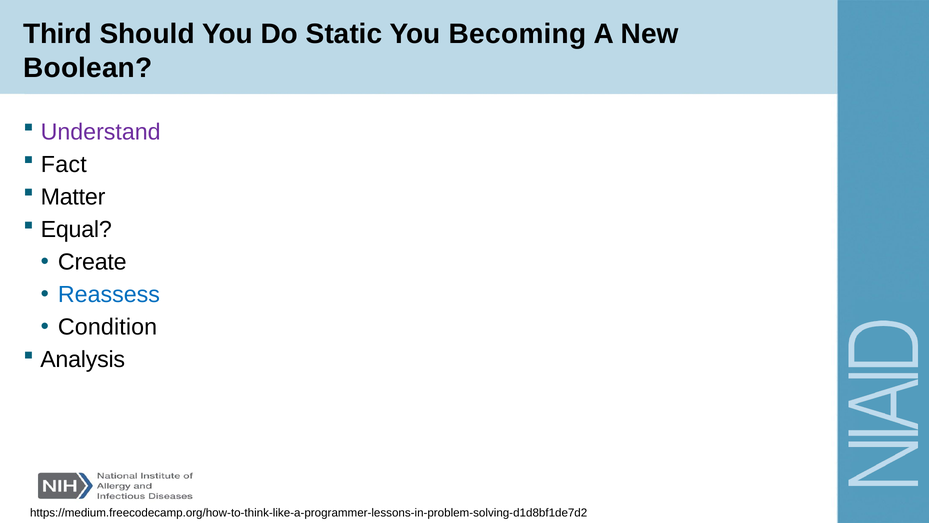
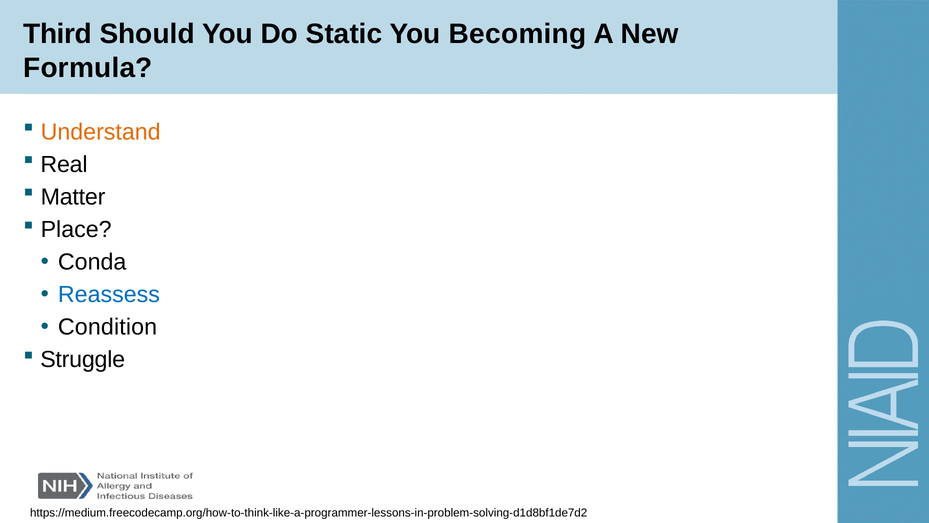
Boolean: Boolean -> Formula (88, 68)
Understand colour: purple -> orange (101, 132)
Fact: Fact -> Real (64, 164)
Equal: Equal -> Place (76, 229)
Create: Create -> Conda (92, 262)
Analysis: Analysis -> Struggle (83, 359)
